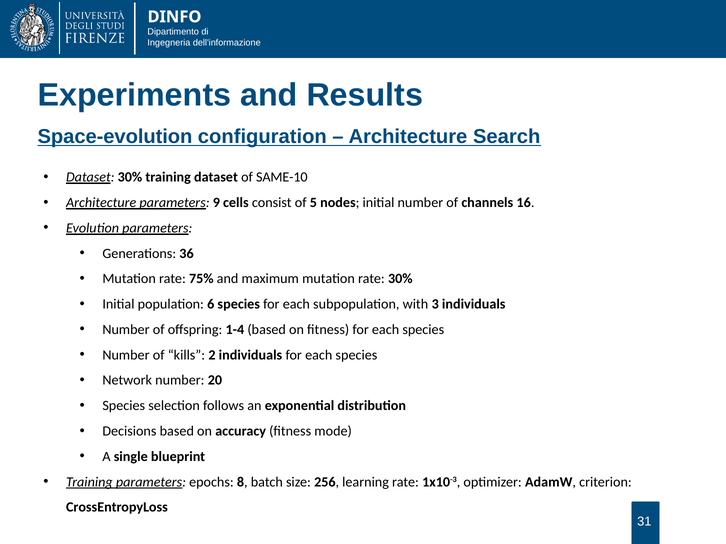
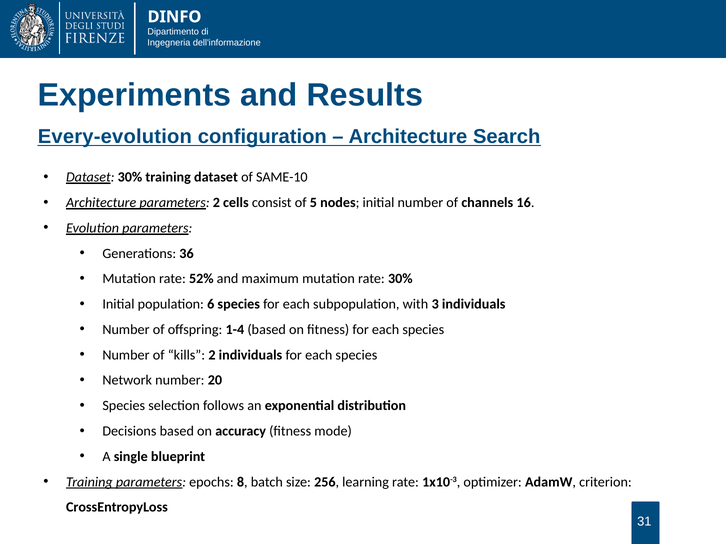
Space-evolution: Space-evolution -> Every-evolution (115, 137)
parameters 9: 9 -> 2 (216, 203)
75%: 75% -> 52% (201, 279)
